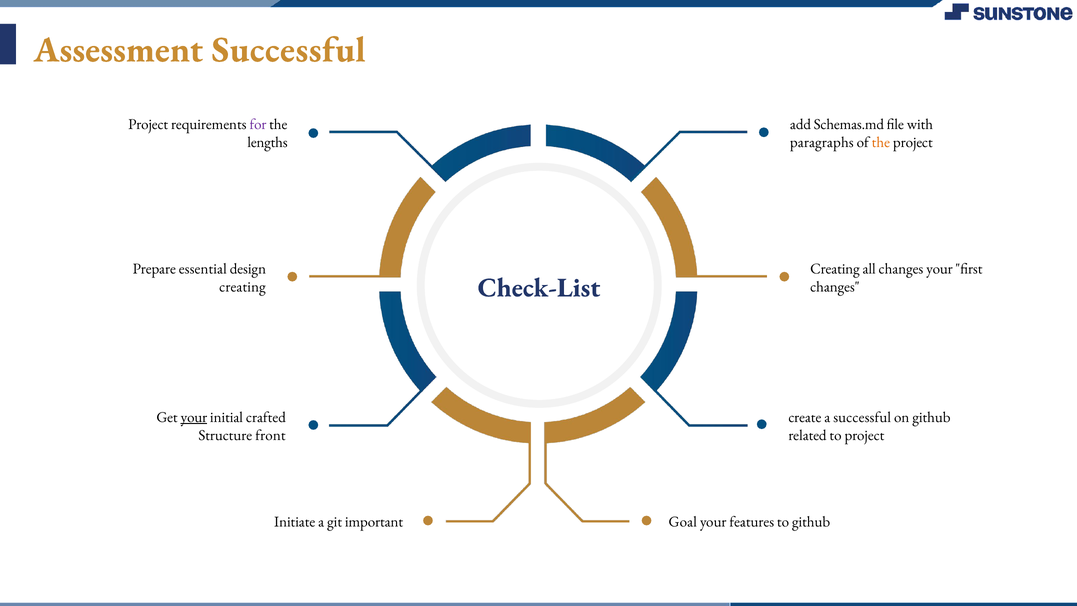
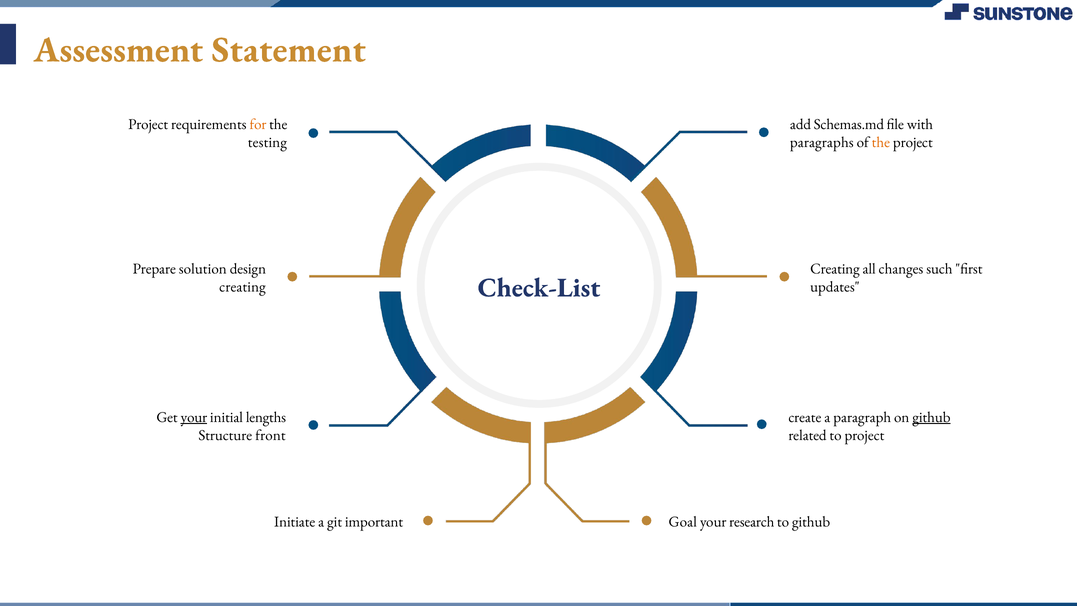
Assessment Successful: Successful -> Statement (289, 50)
for colour: purple -> orange (258, 124)
lengths: lengths -> testing (267, 142)
essential: essential -> solution (203, 269)
changes your: your -> such (939, 269)
changes: changes -> updates (835, 287)
crafted: crafted -> lengths (266, 417)
a successful: successful -> paragraph (862, 417)
github underline: none -> present (931, 417)
features: features -> research (752, 521)
